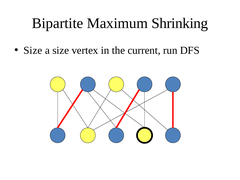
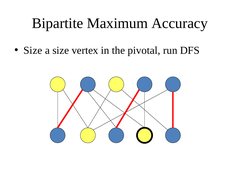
Shrinking: Shrinking -> Accuracy (180, 23)
current: current -> pivotal (144, 50)
